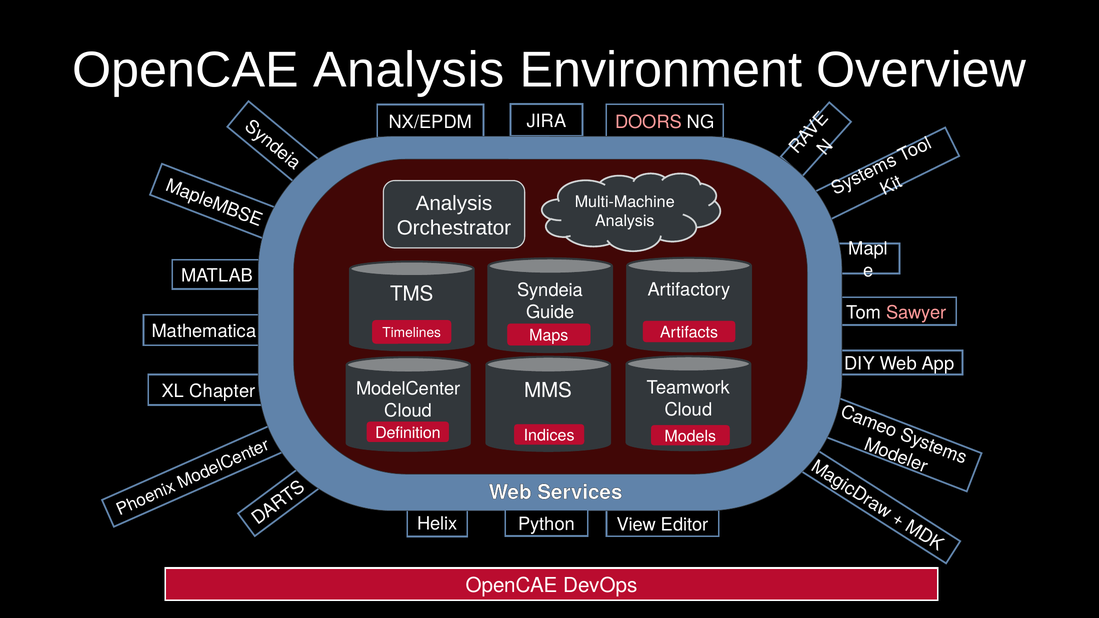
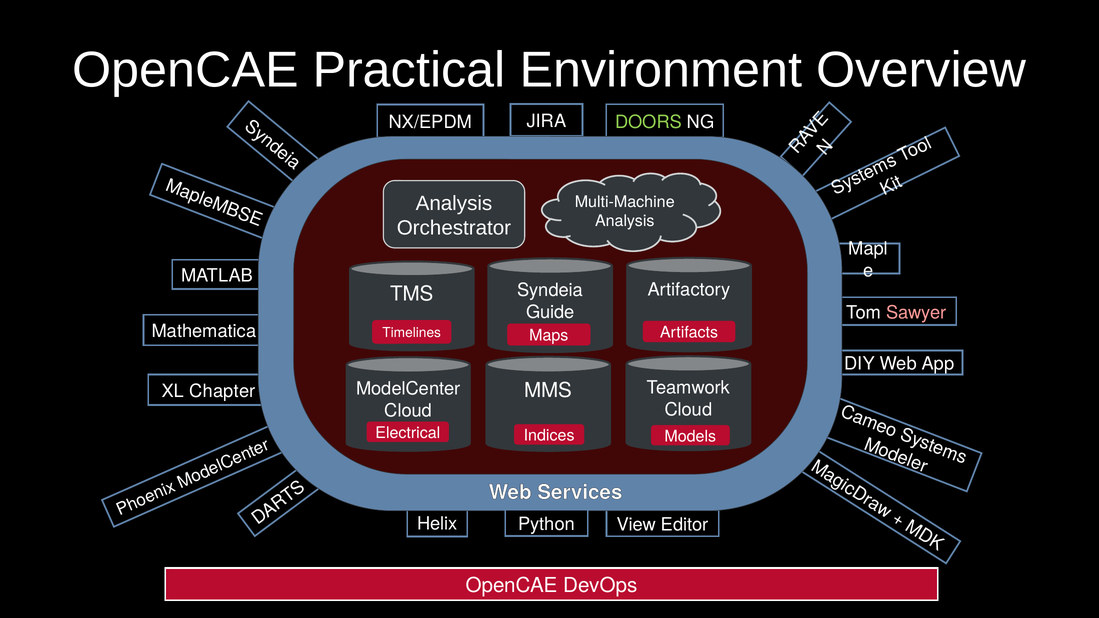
OpenCAE Analysis: Analysis -> Practical (409, 70)
DOORS colour: pink -> light green (649, 122)
Definition: Definition -> Electrical (408, 433)
